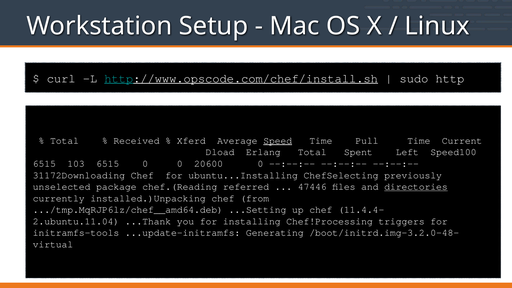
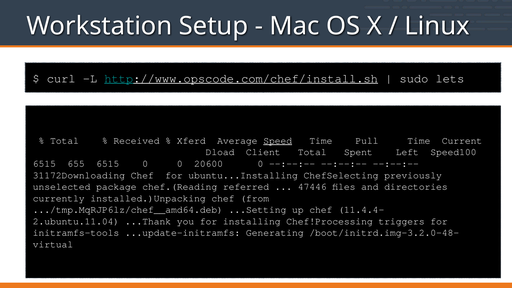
http: http -> lets (450, 78)
Erlang: Erlang -> Client (263, 152)
103: 103 -> 655 (76, 164)
directories underline: present -> none (416, 187)
